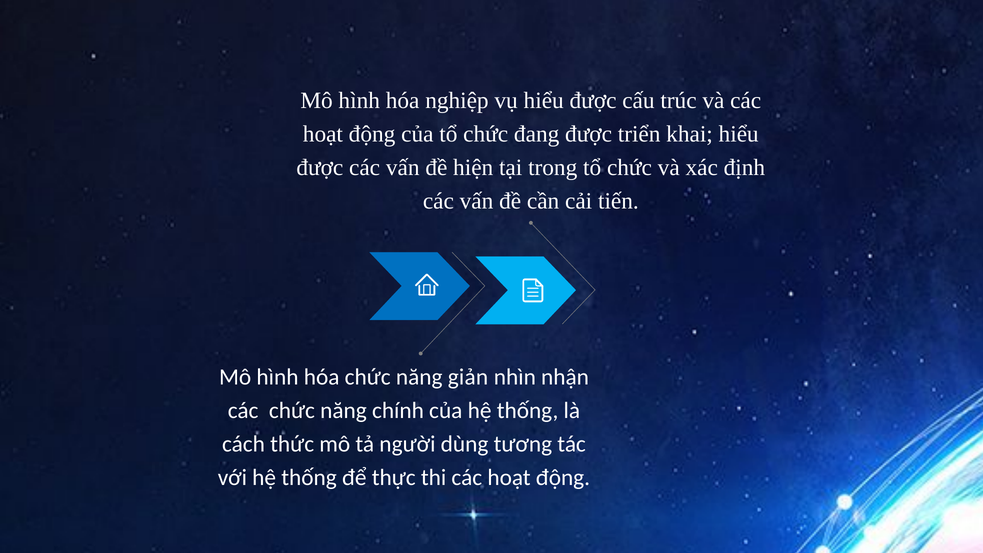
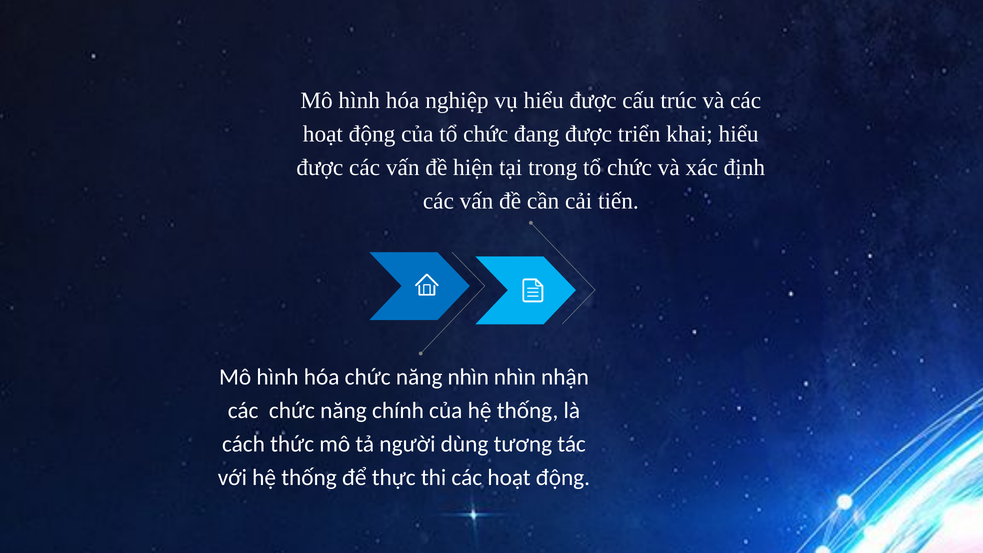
năng giản: giản -> nhìn (468, 377)
